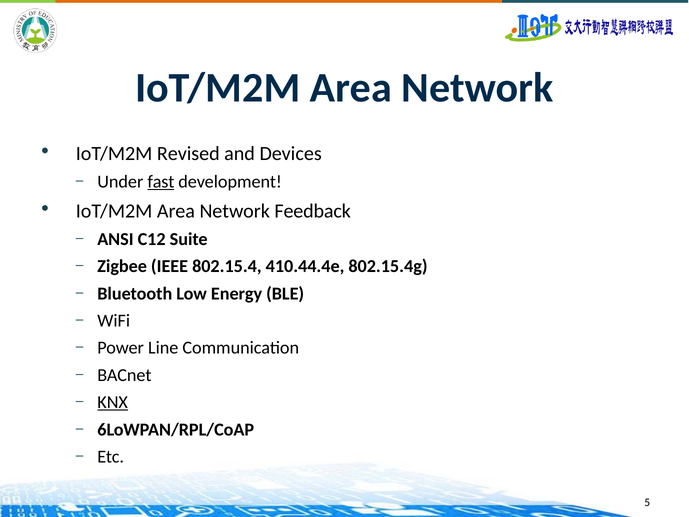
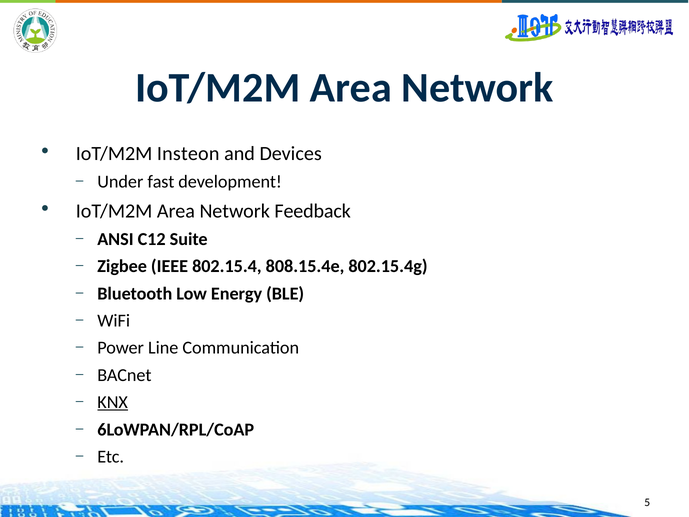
Revised: Revised -> Insteon (188, 153)
fast underline: present -> none (161, 182)
410.44.4e: 410.44.4e -> 808.15.4e (305, 266)
